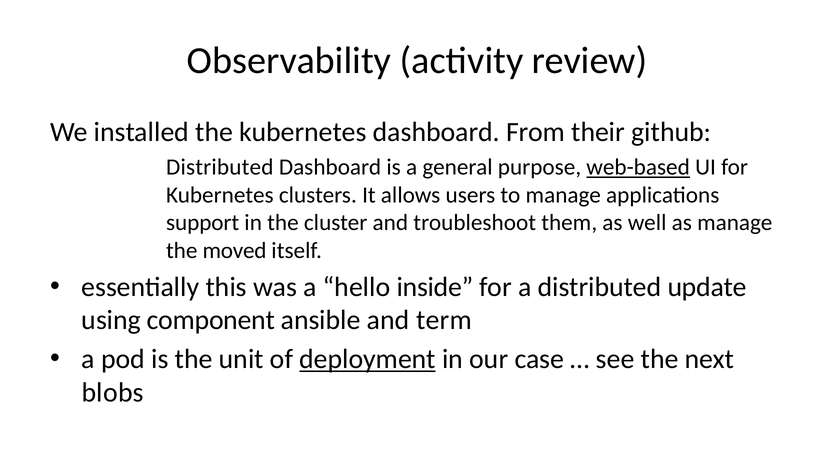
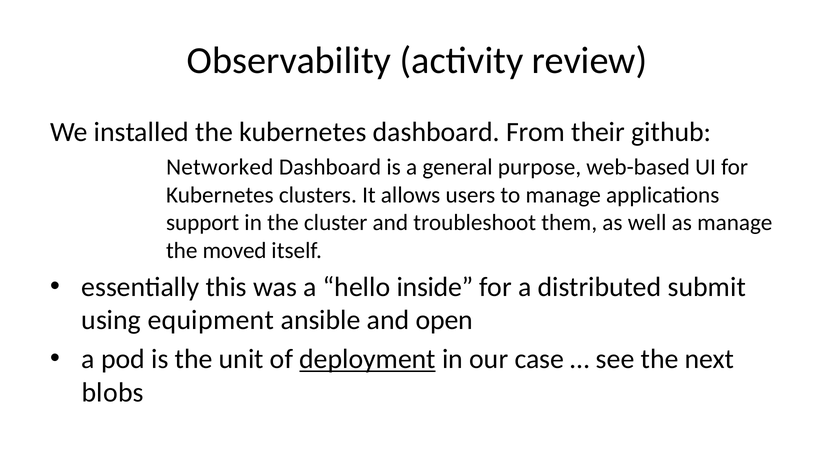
Distributed: Distributed -> Networked (220, 167)
web-based underline: present -> none (638, 167)
update: update -> submit (707, 287)
component: component -> equipment (211, 321)
term: term -> open (444, 321)
